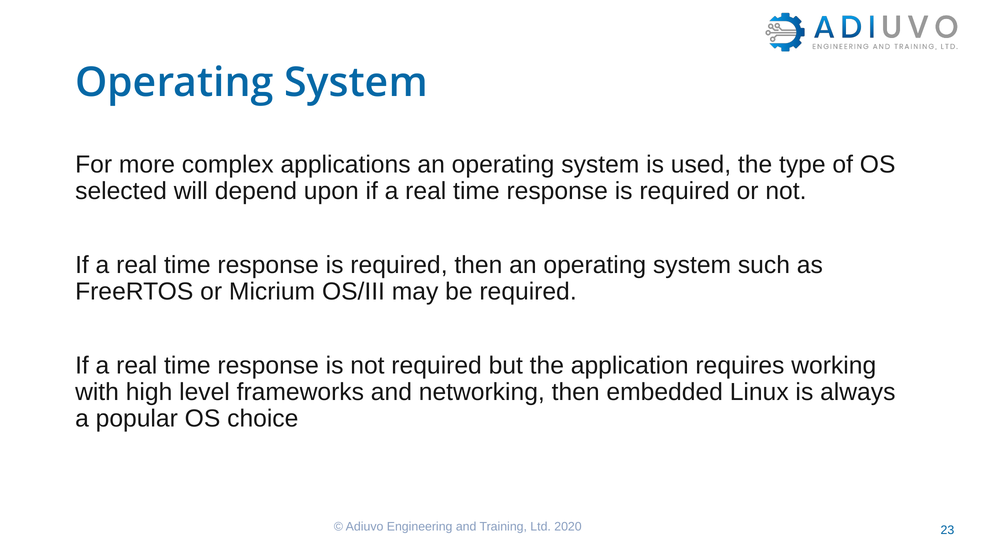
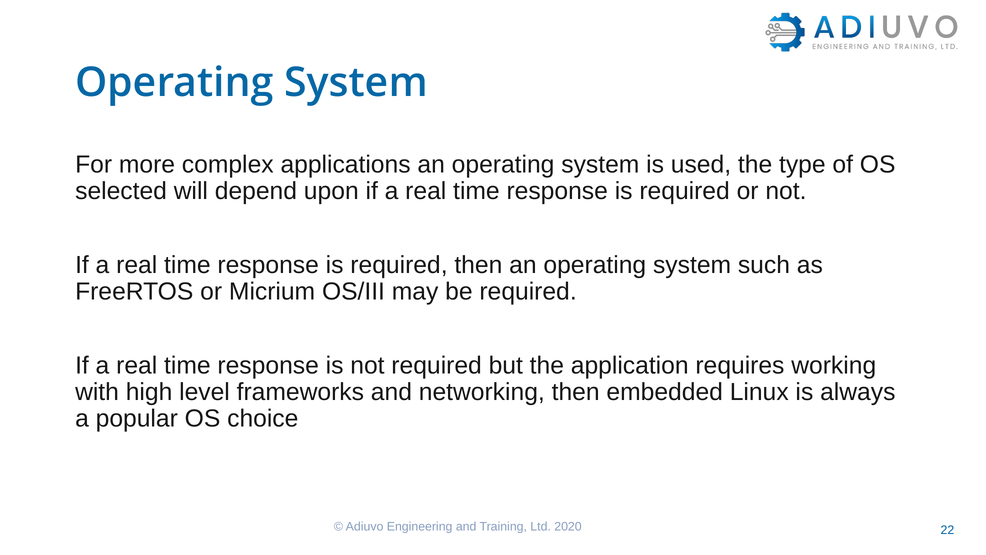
23: 23 -> 22 (947, 530)
